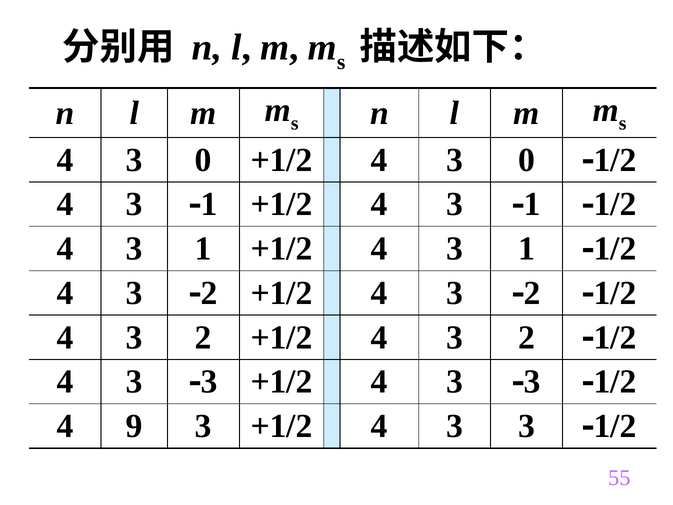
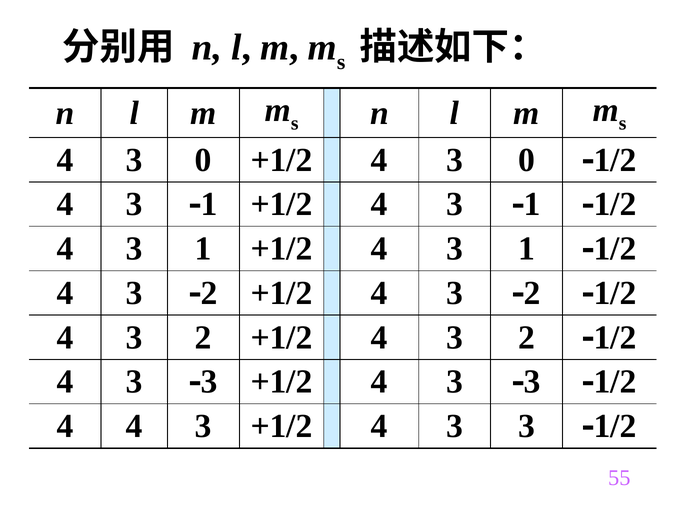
4 9: 9 -> 4 (134, 426)
